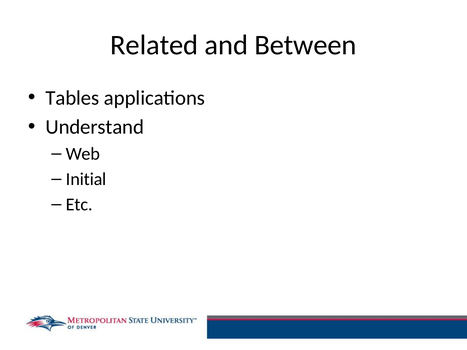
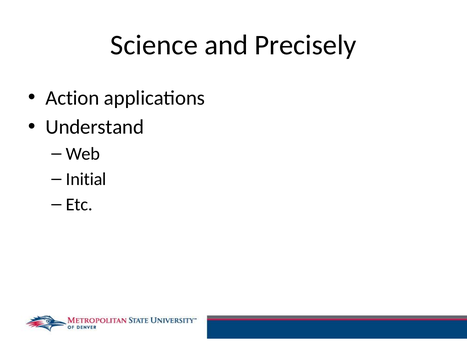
Related: Related -> Science (154, 45)
Between: Between -> Precisely (305, 45)
Tables: Tables -> Action (72, 98)
